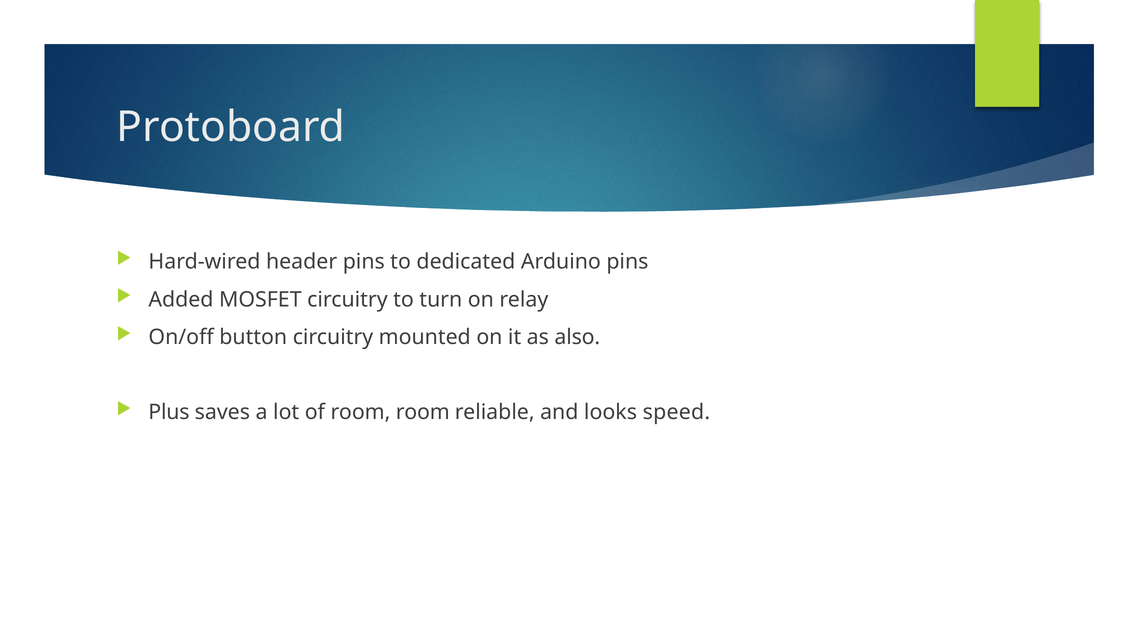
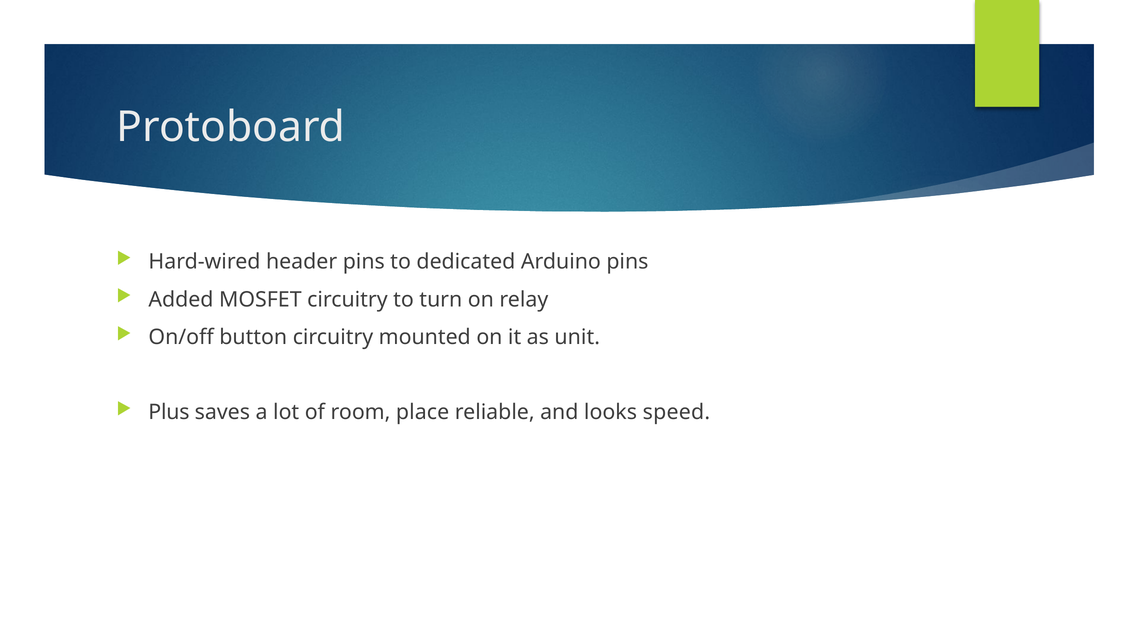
also: also -> unit (577, 337)
room room: room -> place (423, 412)
